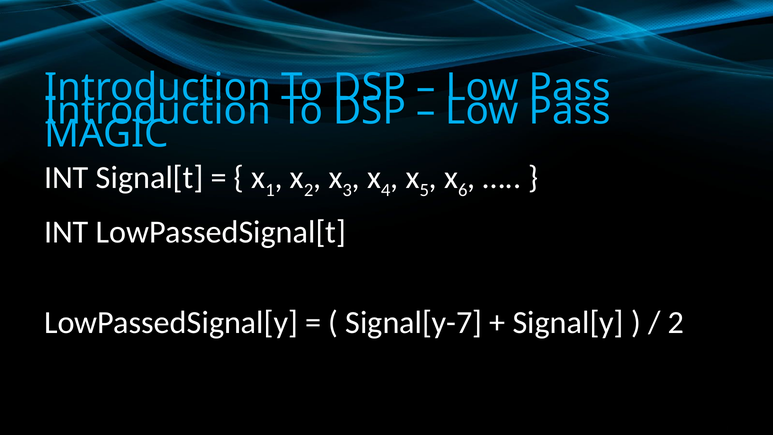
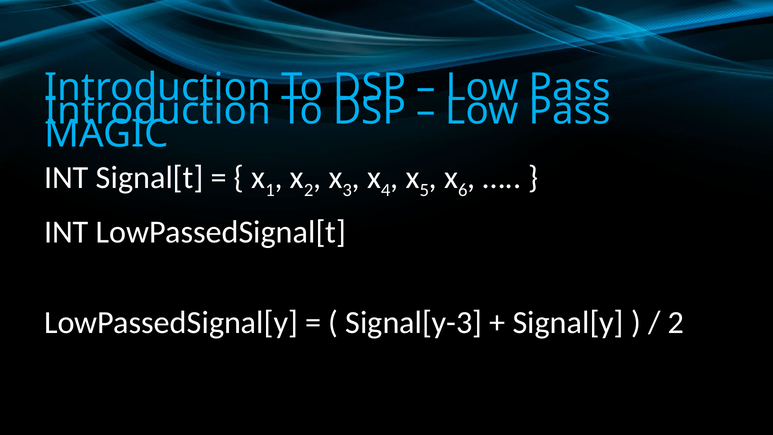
Signal[y-7: Signal[y-7 -> Signal[y-3 (414, 323)
